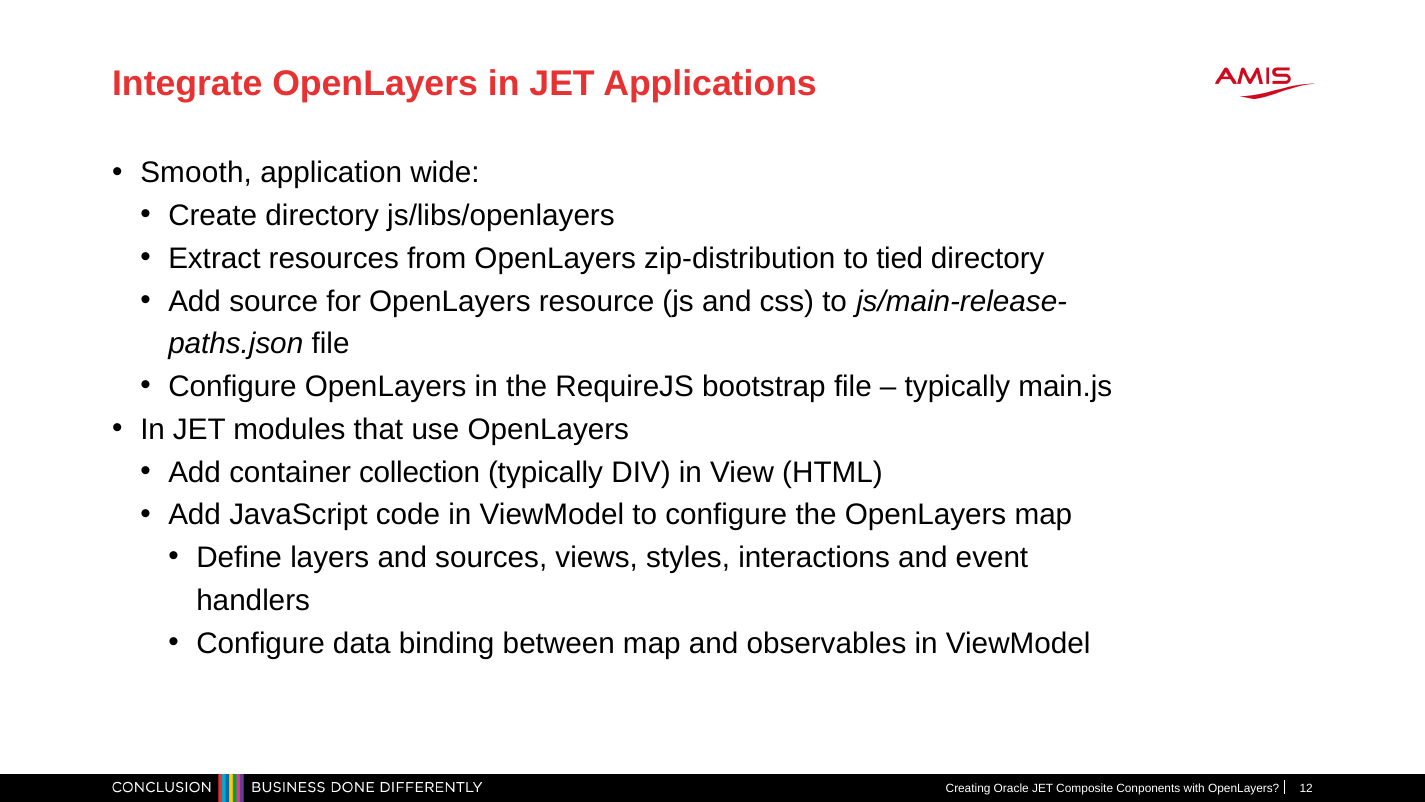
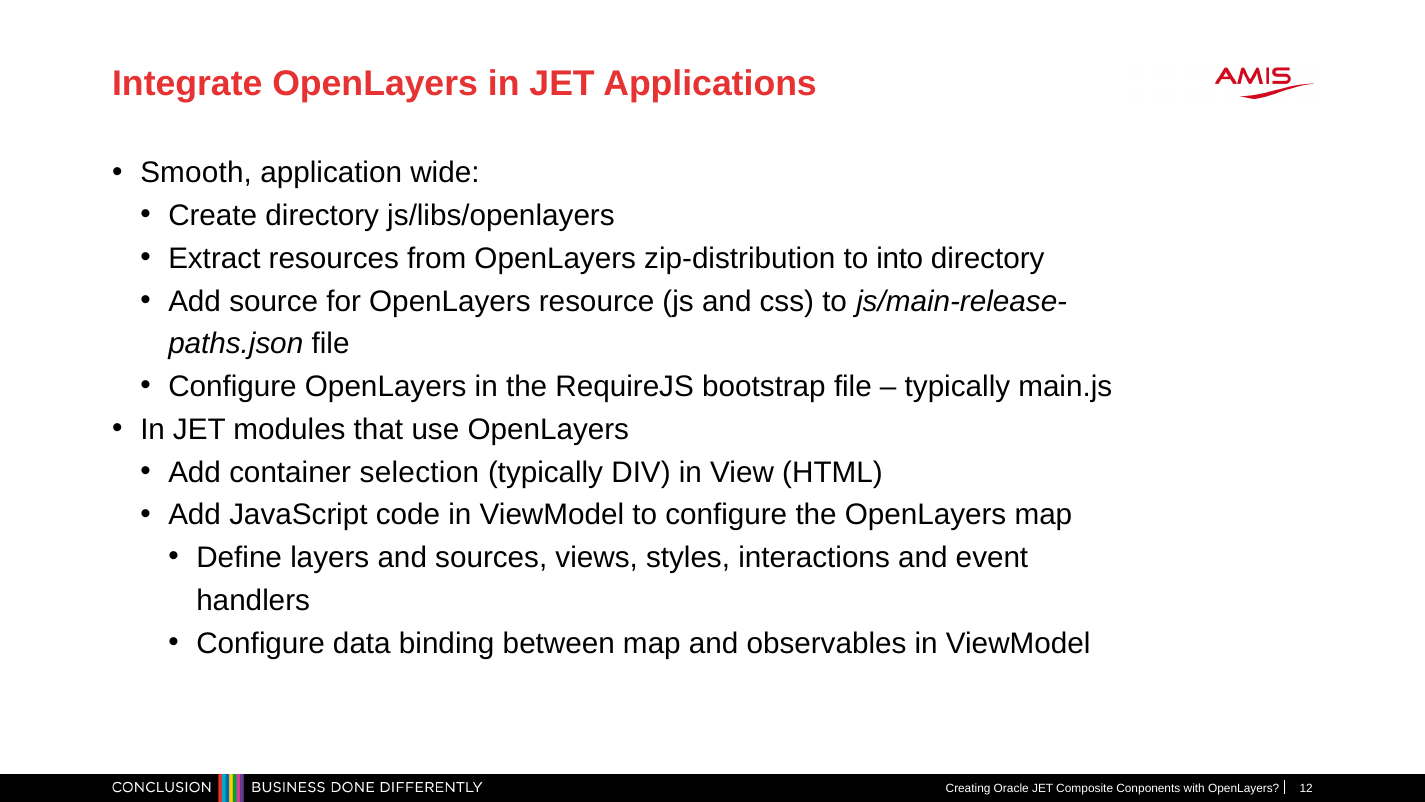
tied: tied -> into (900, 258)
collection: collection -> selection (419, 472)
